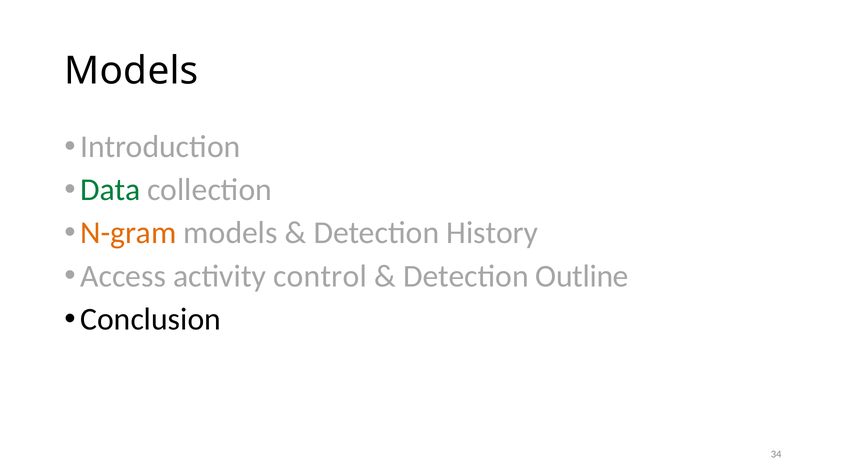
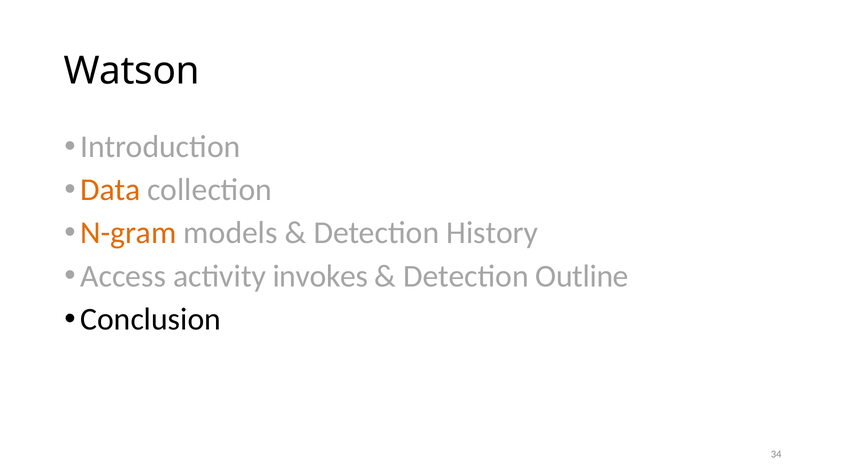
Models: Models -> Watson (132, 71)
Data colour: green -> orange (110, 190)
control: control -> invokes (320, 276)
